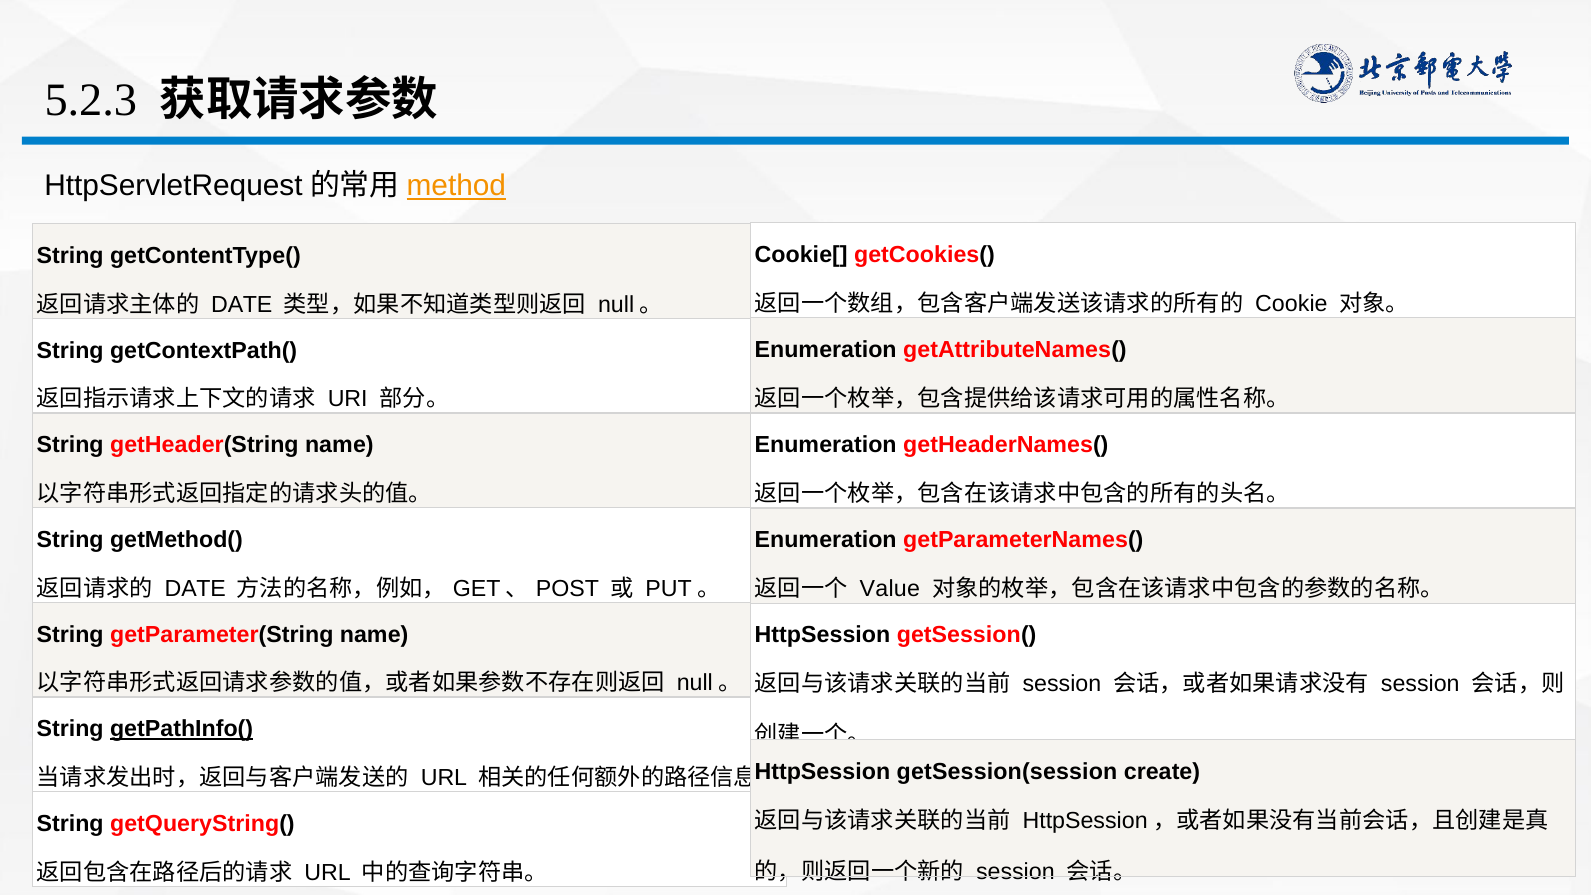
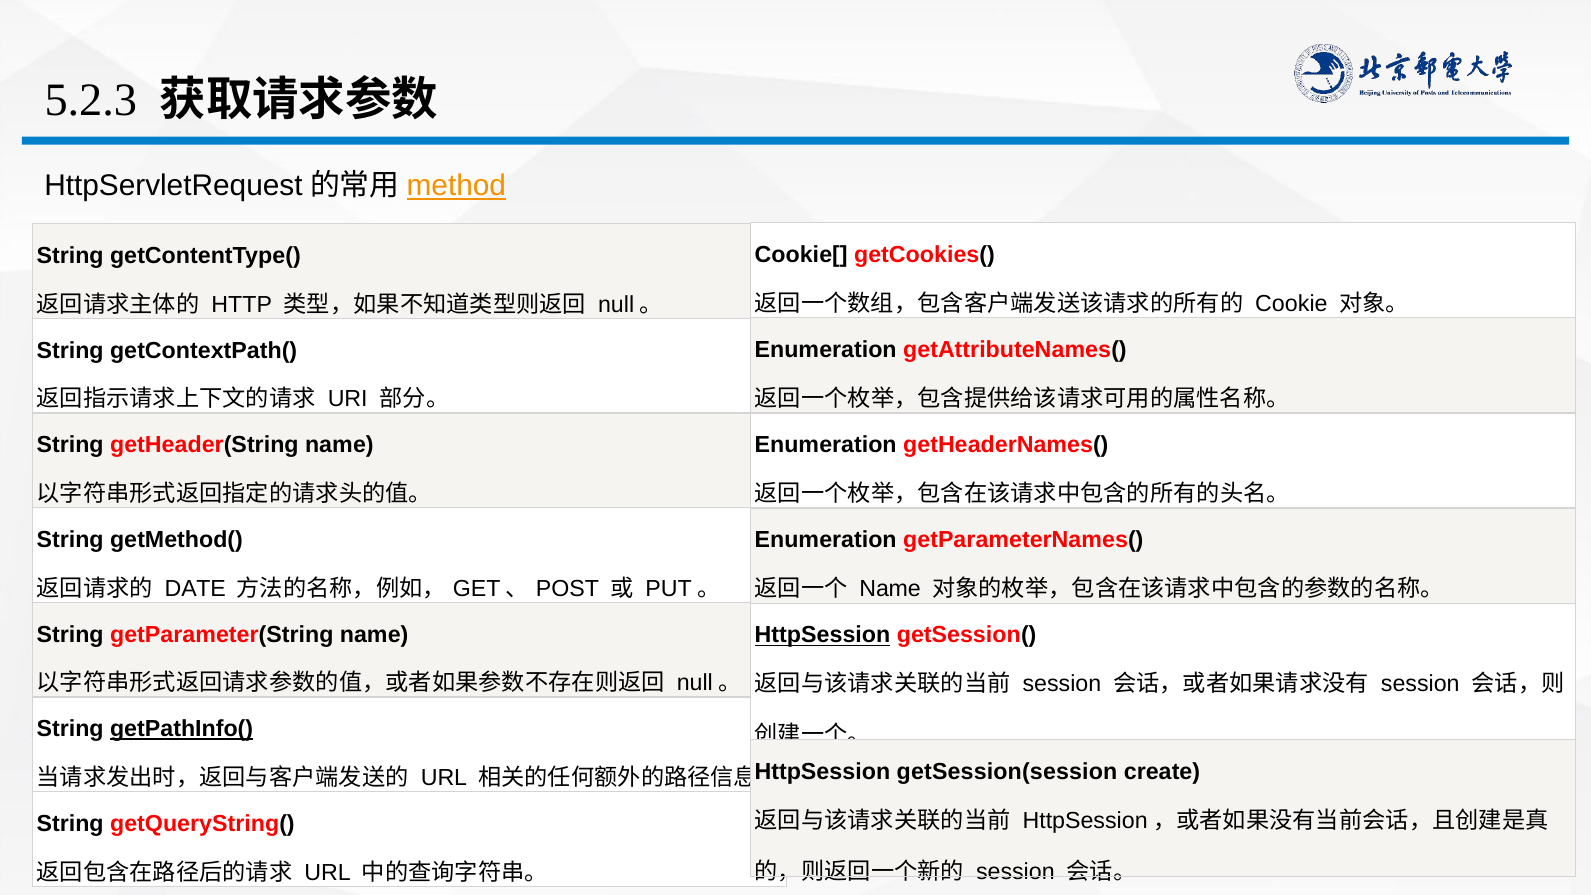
DATE: DATE -> HTTP (242, 305)
Value: Value -> Name (890, 589)
HttpSession underline: none -> present (822, 635)
